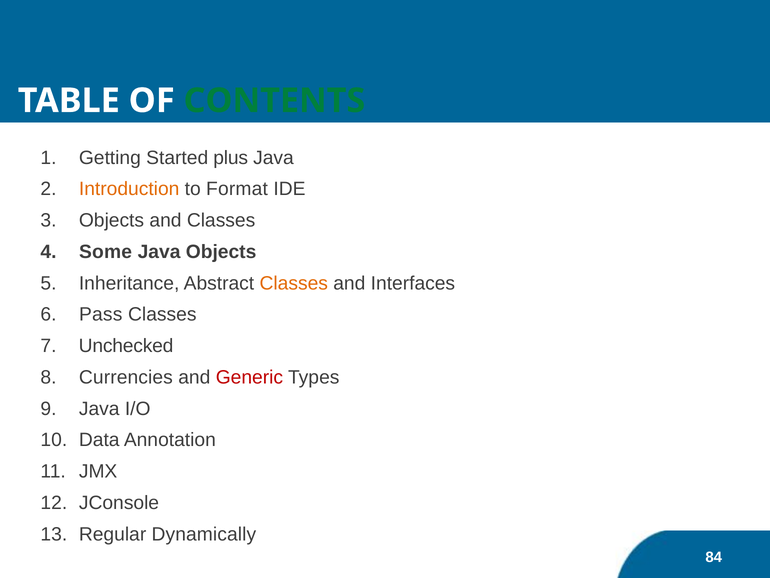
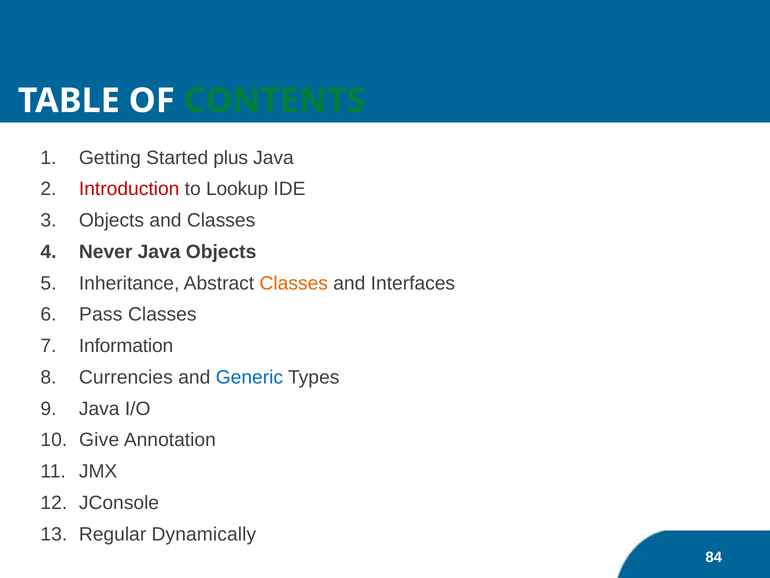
Introduction colour: orange -> red (129, 189)
Format: Format -> Lookup (237, 189)
Some: Some -> Never (106, 252)
Unchecked: Unchecked -> Information (126, 346)
Generic colour: red -> blue (249, 377)
Data: Data -> Give (99, 440)
